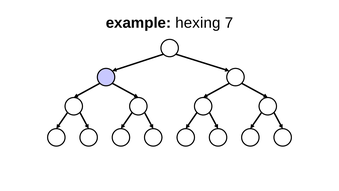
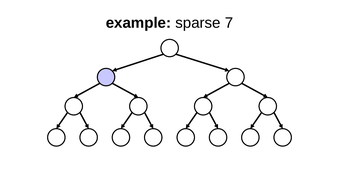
hexing: hexing -> sparse (198, 23)
